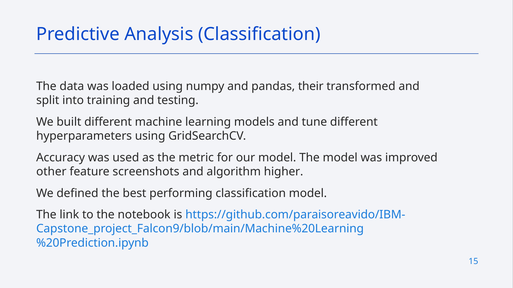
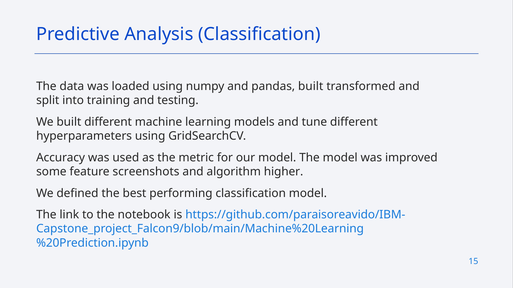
pandas their: their -> built (311, 87)
other: other -> some (51, 172)
